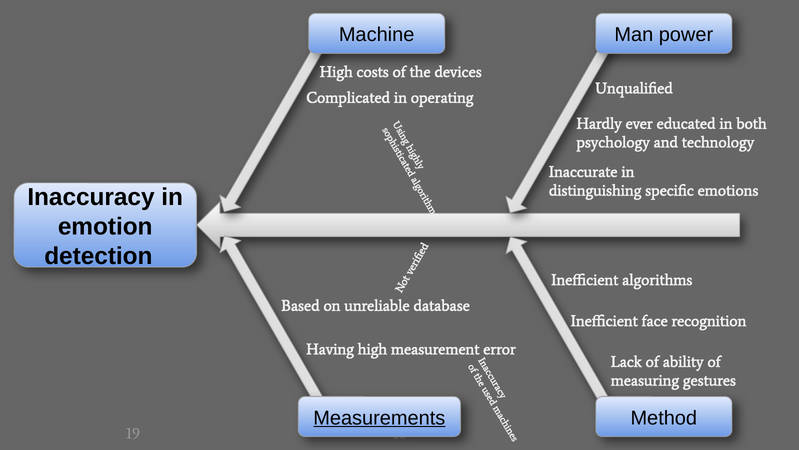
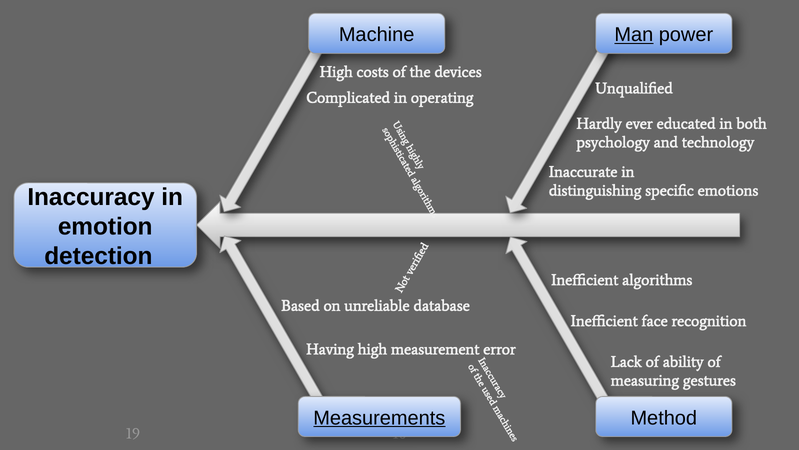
Man underline: none -> present (634, 35)
